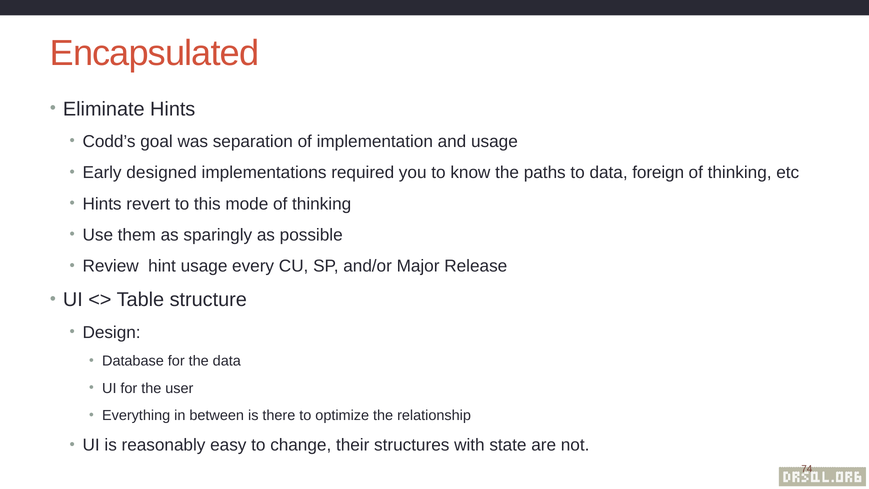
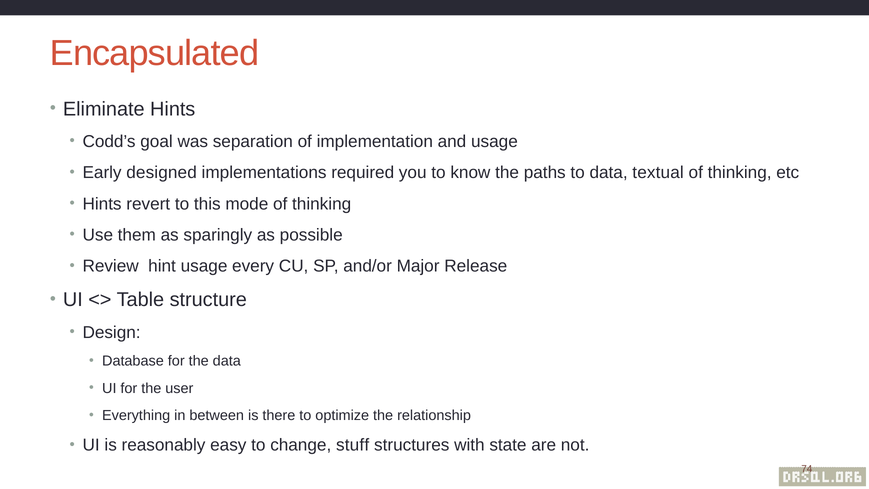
foreign: foreign -> textual (658, 173)
their: their -> stuff (353, 445)
